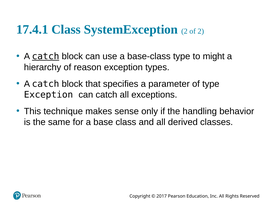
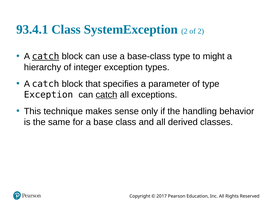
17.4.1: 17.4.1 -> 93.4.1 (32, 30)
reason: reason -> integer (88, 67)
catch underline: none -> present (106, 95)
